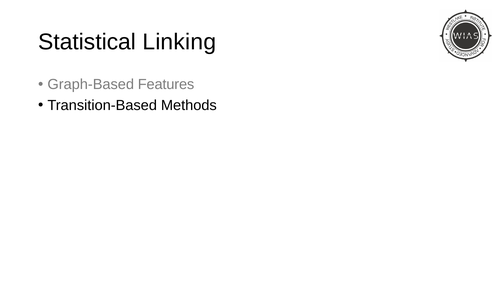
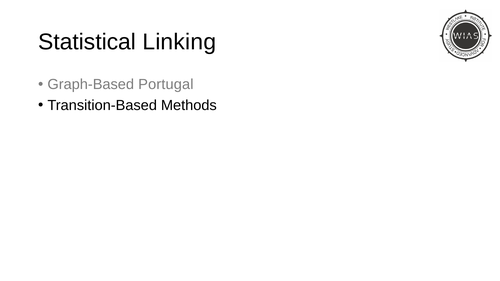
Features: Features -> Portugal (166, 85)
